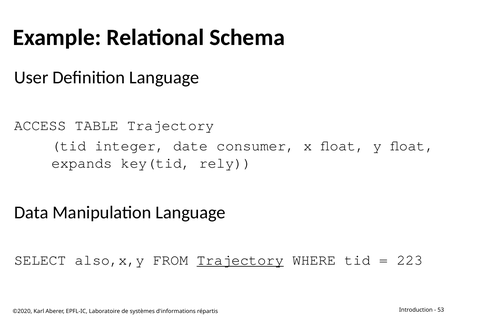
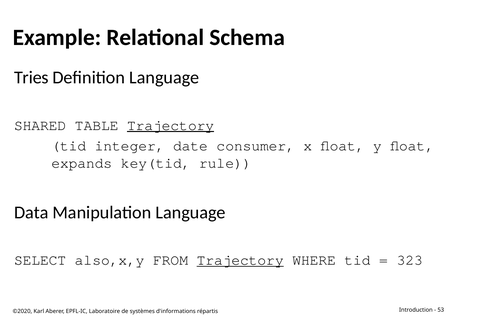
User: User -> Tries (31, 78)
ACCESS: ACCESS -> SHARED (40, 125)
Trajectory underline: none -> present (171, 125)
rely: rely -> rule (225, 163)
223: 223 -> 323 (410, 260)
